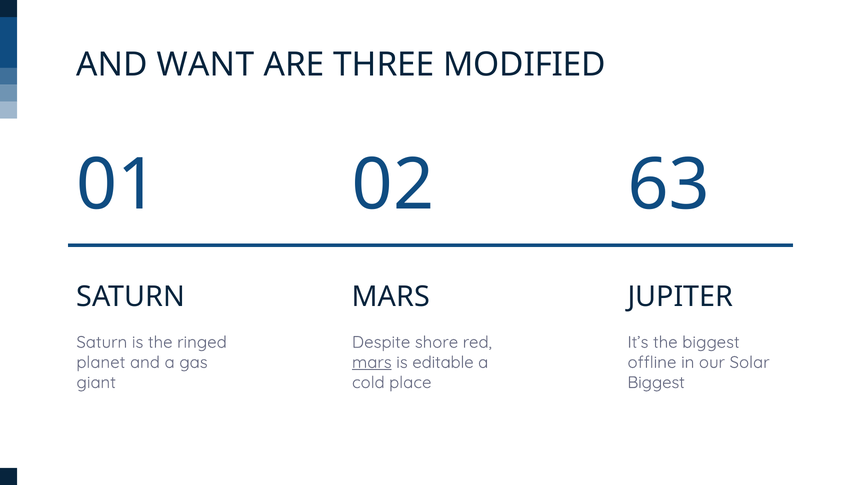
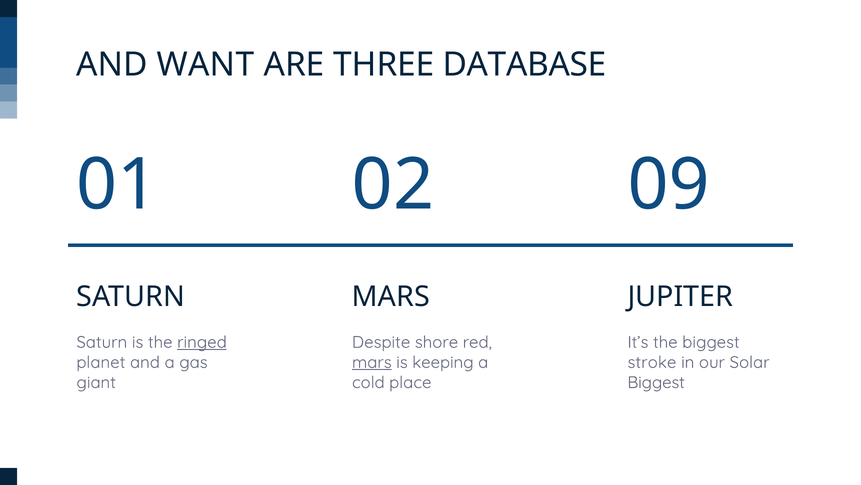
MODIFIED: MODIFIED -> DATABASE (525, 65)
63: 63 -> 09 (669, 185)
ringed underline: none -> present (202, 342)
editable: editable -> keeping (443, 362)
offline: offline -> stroke (652, 362)
